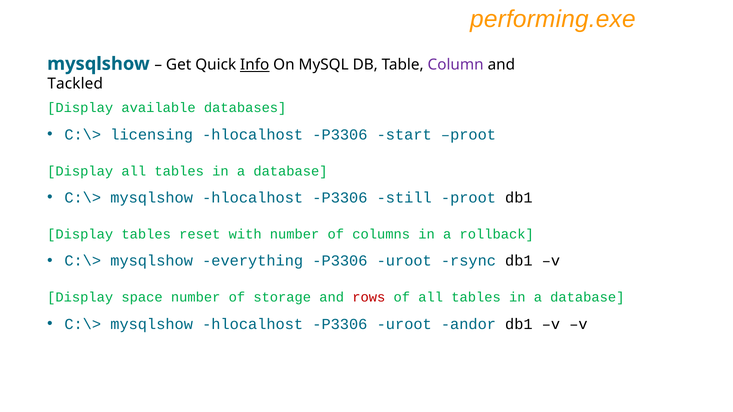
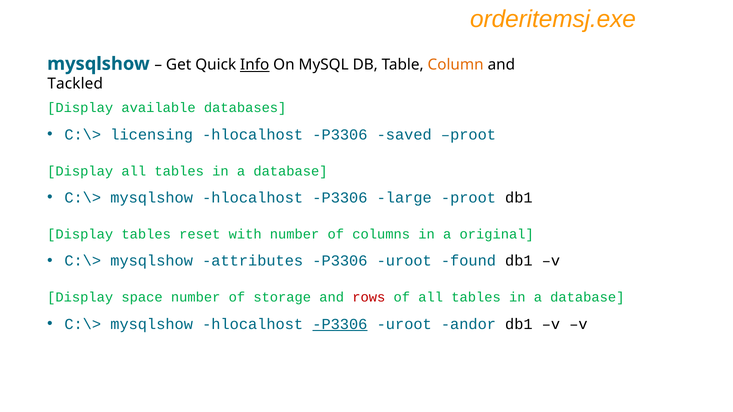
performing.exe: performing.exe -> orderitemsj.exe (553, 19)
Column colour: purple -> orange (456, 65)
start: start -> saved (404, 135)
still: still -> large (404, 198)
rollback: rollback -> original (497, 234)
everything: everything -> attributes (253, 261)
rsync: rsync -> found (468, 261)
P3306 underline: none -> present (340, 324)
